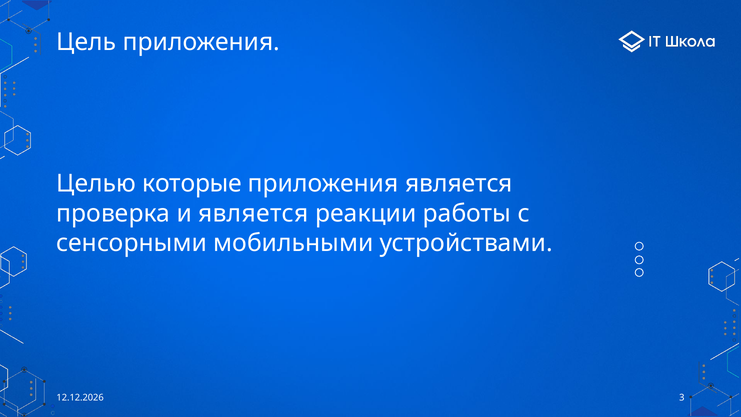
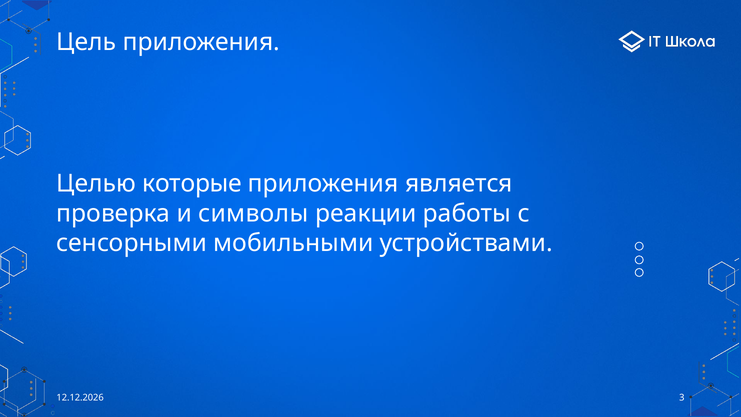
и является: является -> символы (253, 213)
